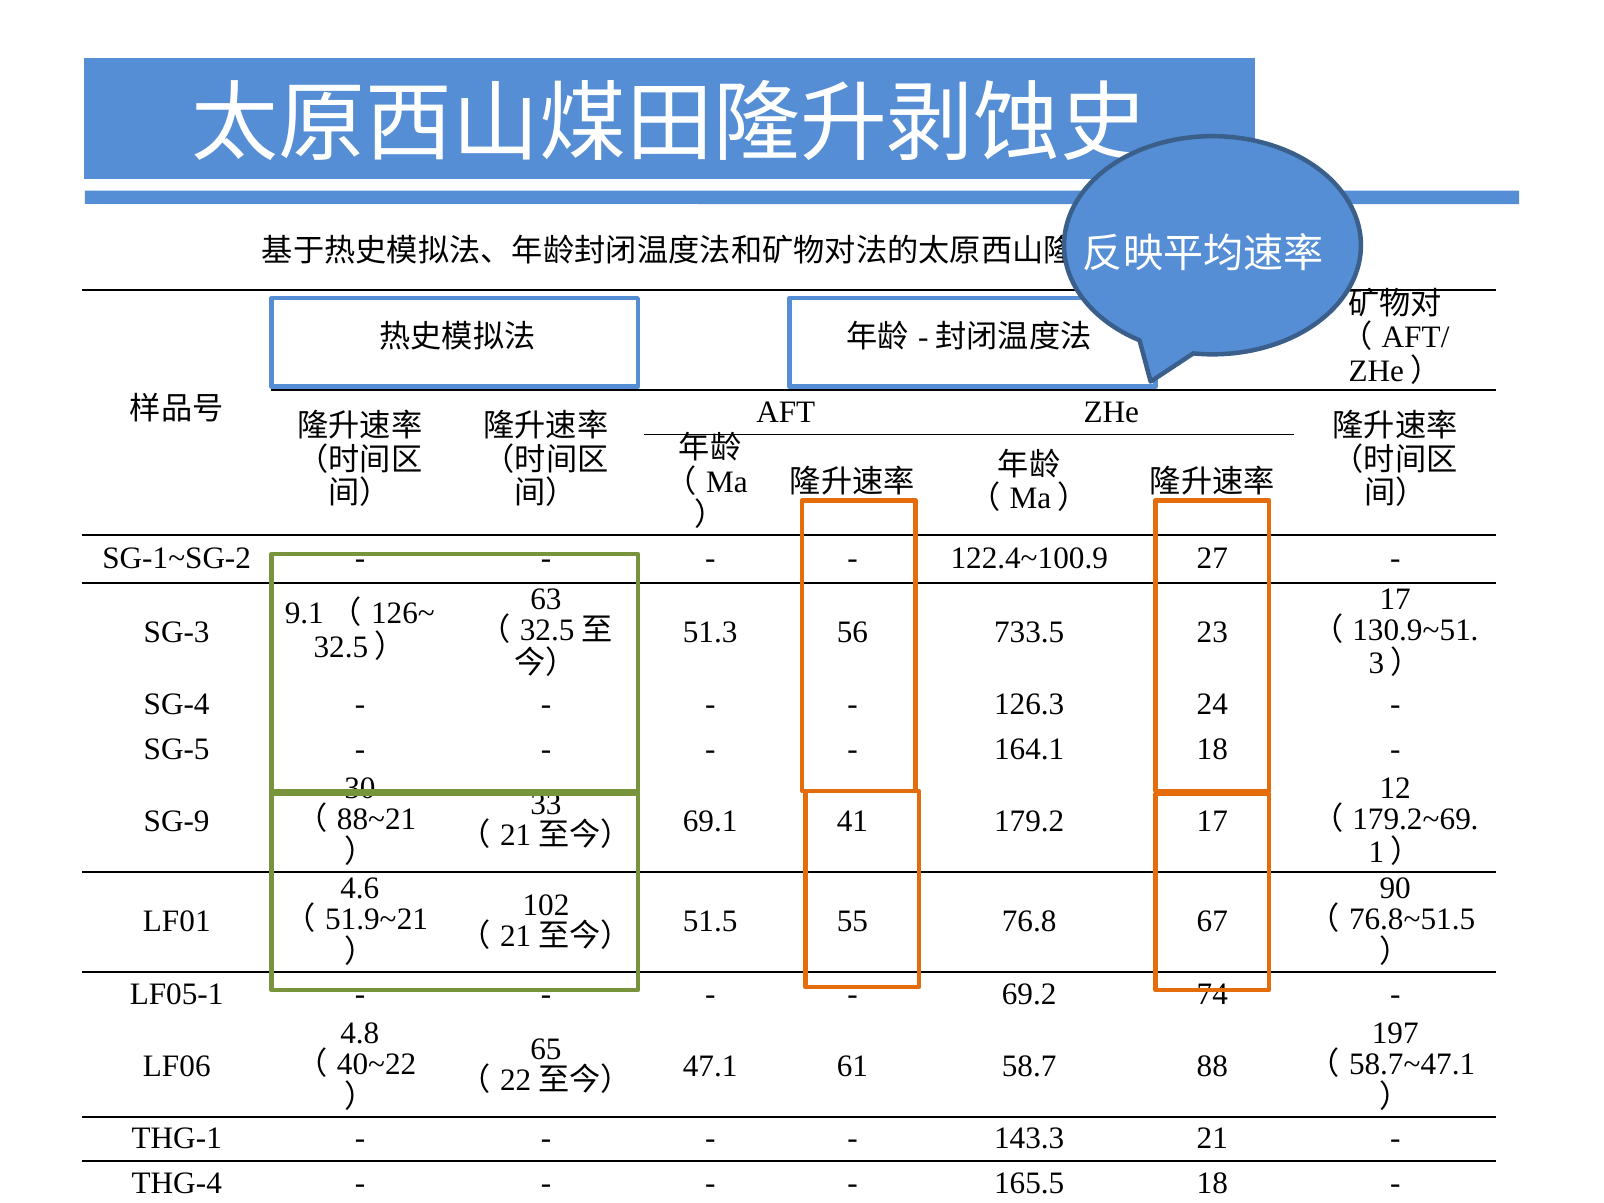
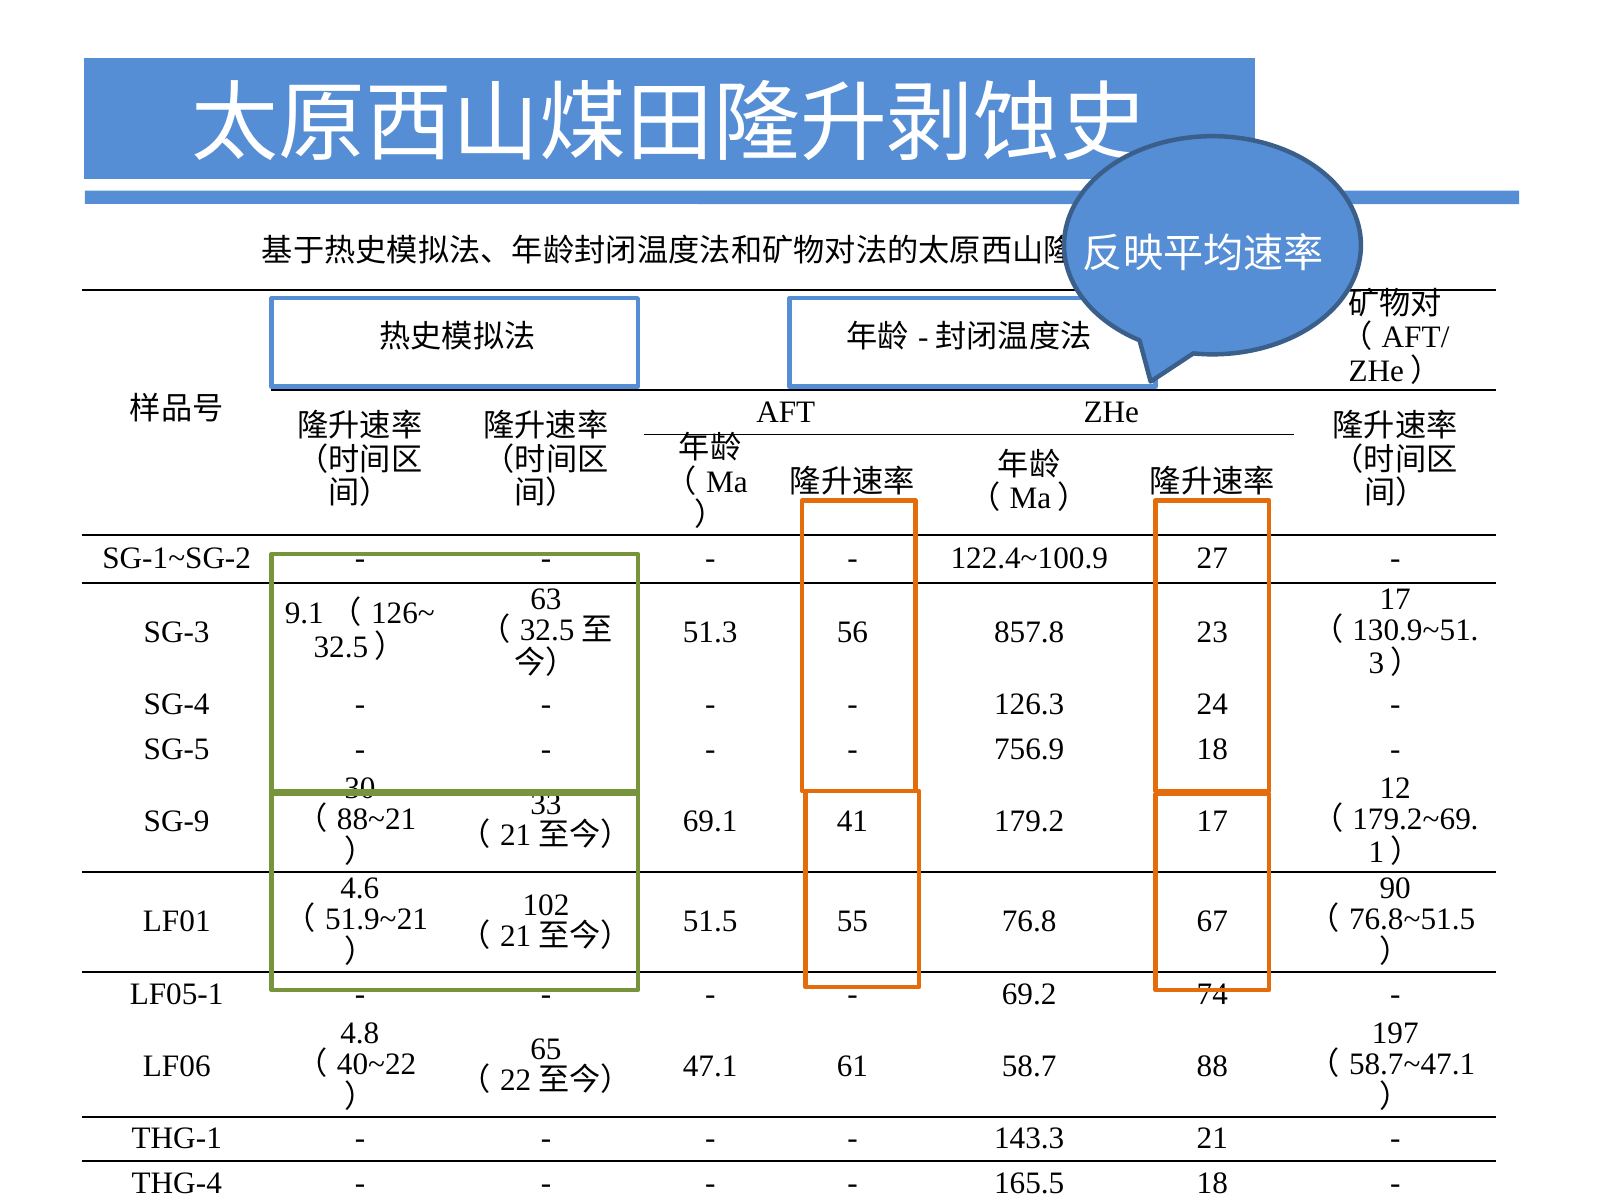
733.5: 733.5 -> 857.8 (1029, 632)
164.1: 164.1 -> 756.9 (1029, 749)
